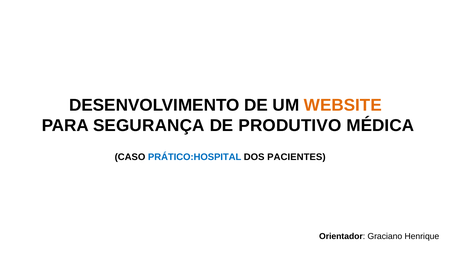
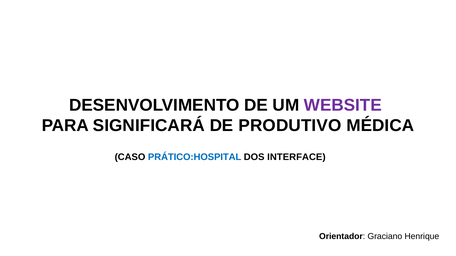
WEBSITE colour: orange -> purple (343, 105)
SEGURANÇA: SEGURANÇA -> SIGNIFICARÁ (149, 126)
PACIENTES: PACIENTES -> INTERFACE (296, 157)
